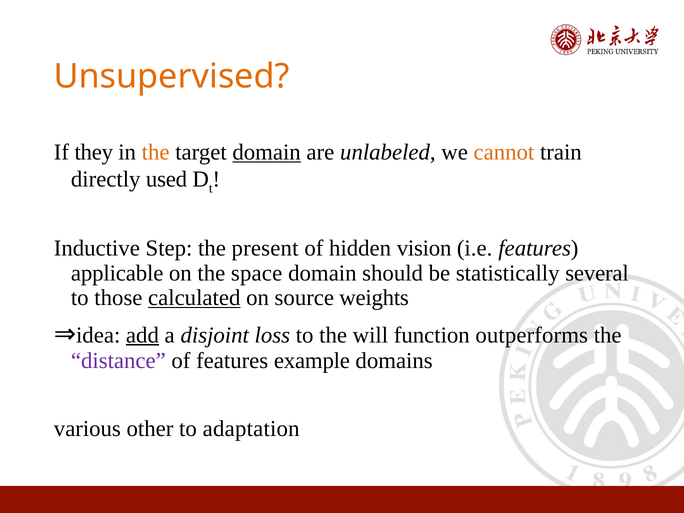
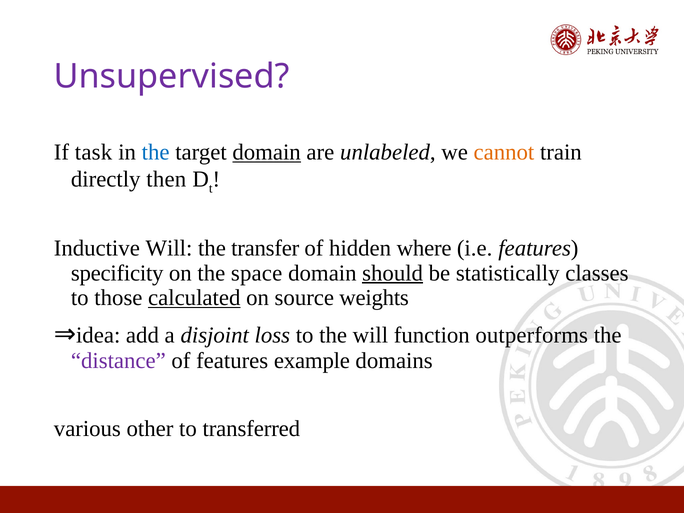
Unsupervised colour: orange -> purple (172, 77)
they: they -> task (94, 152)
the colour: orange -> blue (156, 152)
used: used -> then (166, 179)
Inductive Step: Step -> Will (169, 248)
present: present -> transfer (265, 248)
vision: vision -> where (424, 248)
applicable: applicable -> specificity (117, 273)
should underline: none -> present (393, 273)
several: several -> classes (597, 273)
add underline: present -> none (142, 335)
adaptation: adaptation -> transferred (251, 429)
